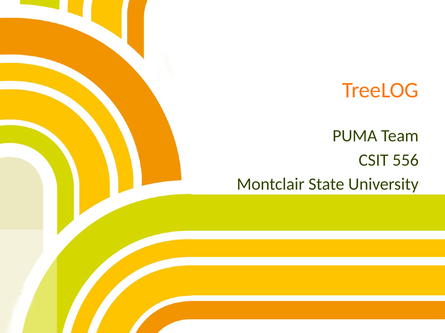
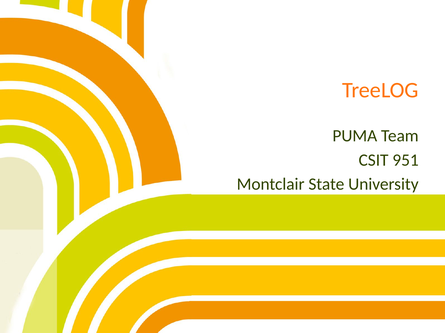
556: 556 -> 951 (406, 160)
